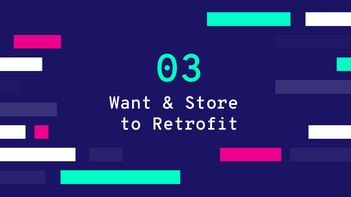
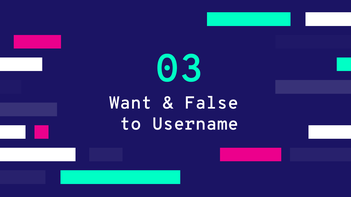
Store: Store -> False (211, 103)
Retrofit: Retrofit -> Username (195, 124)
